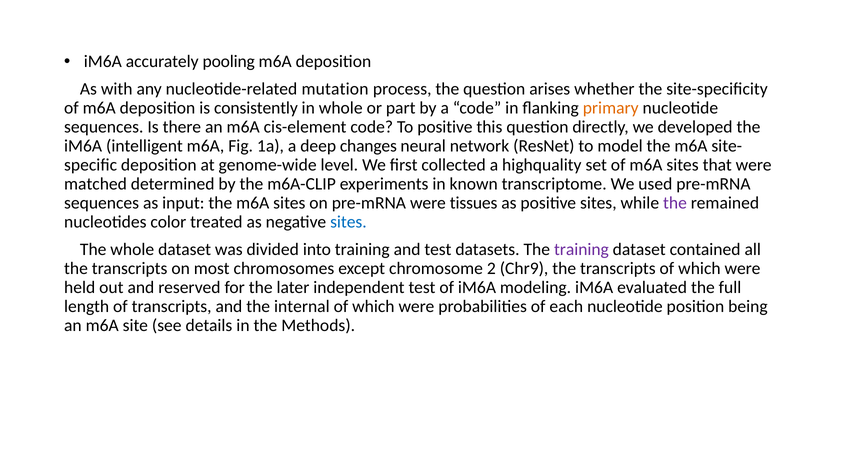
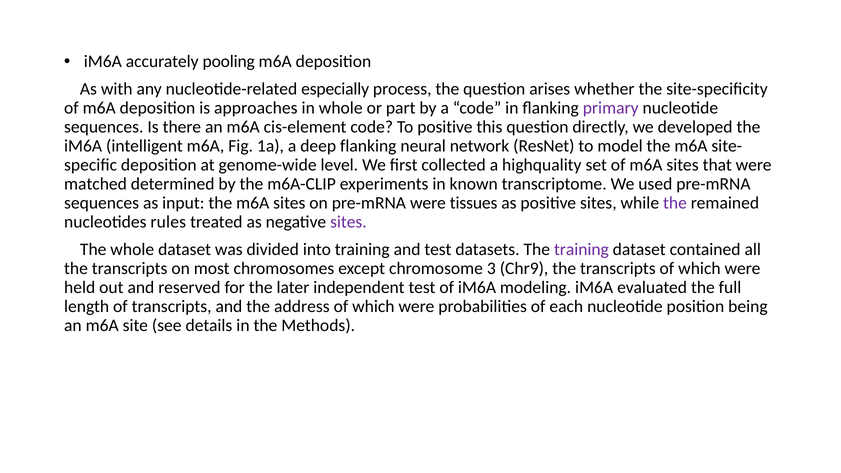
mutation: mutation -> especially (335, 89)
consistently: consistently -> approaches (256, 108)
primary colour: orange -> purple (611, 108)
deep changes: changes -> flanking (368, 146)
color: color -> rules (168, 222)
sites colour: blue -> purple (348, 222)
2: 2 -> 3 (491, 268)
internal: internal -> address (302, 306)
